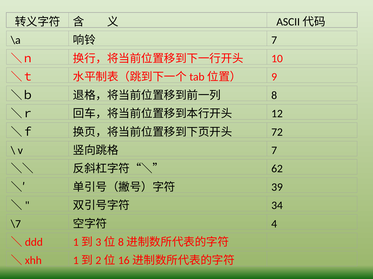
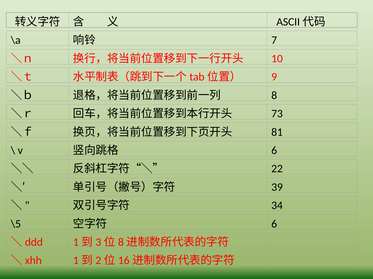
12: 12 -> 73 (277, 114)
72: 72 -> 81 (277, 132)
7: 7 -> 6 (274, 151)
62: 62 -> 22 (277, 169)
\7: \7 -> \5 (16, 224)
4: 4 -> 6 (274, 224)
